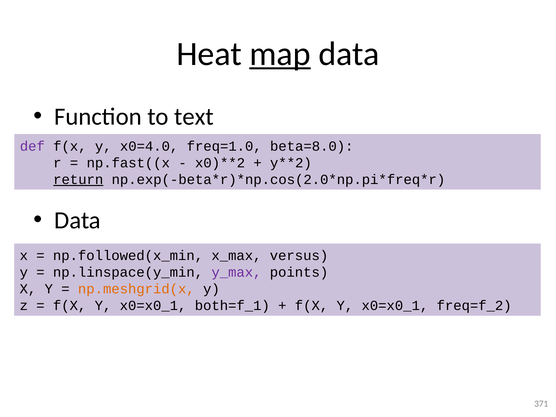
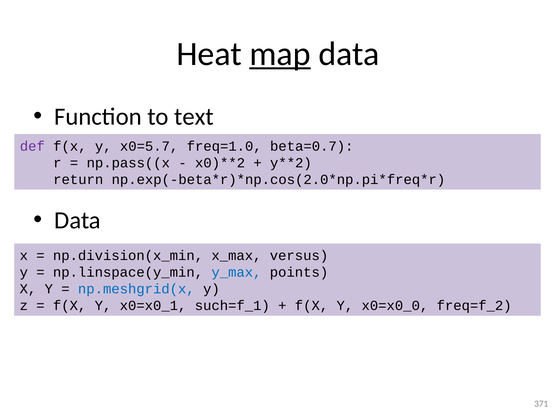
x0=4.0: x0=4.0 -> x0=5.7 (149, 146)
beta=8.0: beta=8.0 -> beta=0.7 (312, 146)
np.fast((x: np.fast((x -> np.pass((x (128, 163)
return underline: present -> none (78, 179)
np.followed(x_min: np.followed(x_min -> np.division(x_min (128, 256)
y_max colour: purple -> blue (236, 272)
np.meshgrid(x colour: orange -> blue (136, 289)
both=f_1: both=f_1 -> such=f_1 (232, 306)
x0=x0_1: x0=x0_1 -> x0=x0_0 (395, 306)
